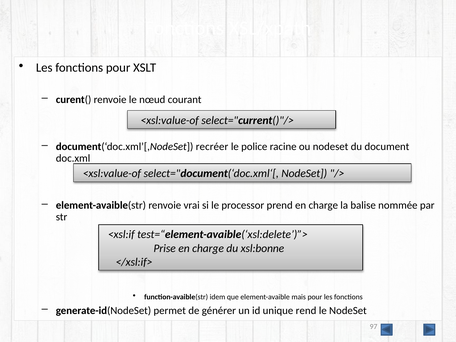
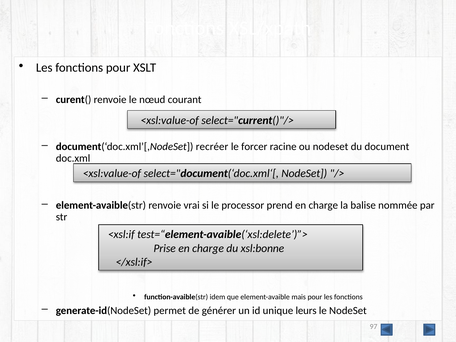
police: police -> forcer (254, 147)
rend: rend -> leurs (306, 310)
